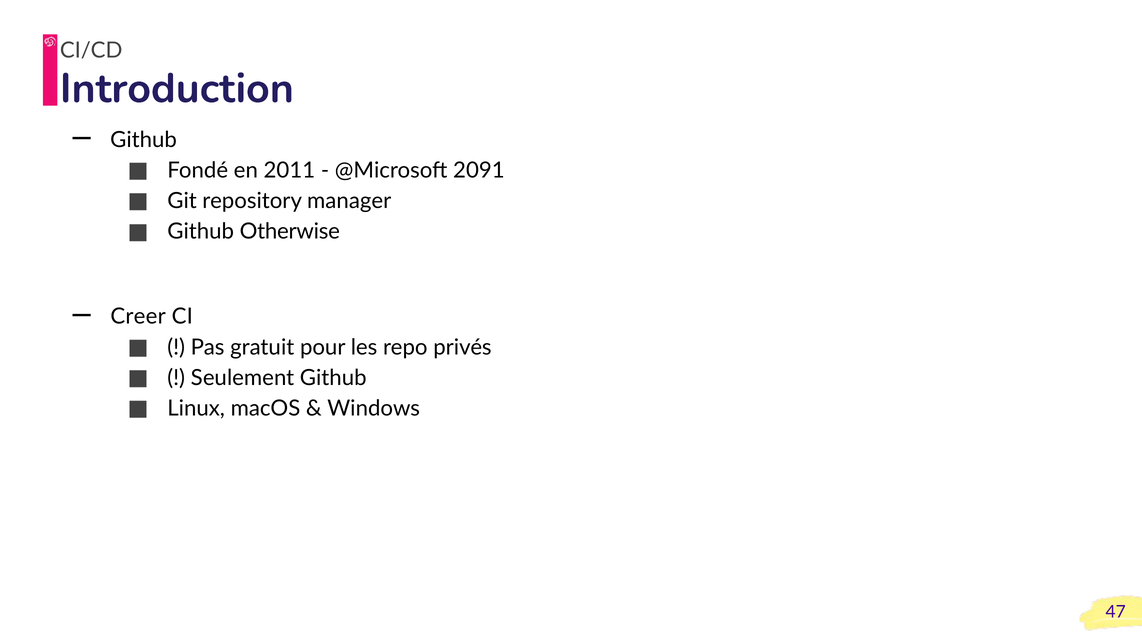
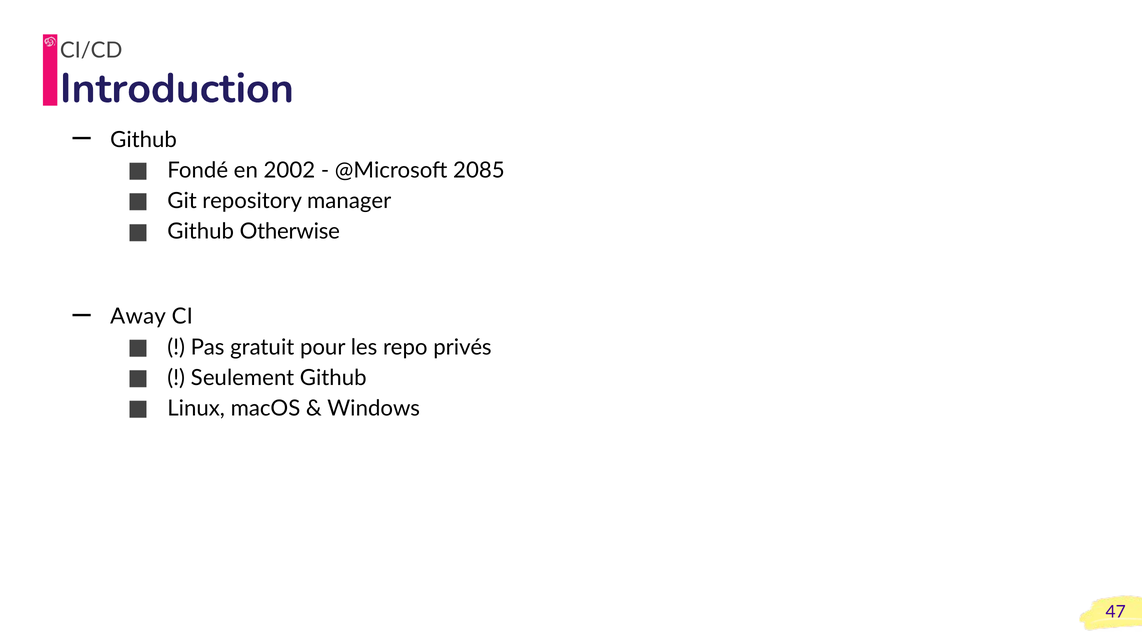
2011: 2011 -> 2002 (289, 170)
2091: 2091 -> 2085 (479, 170)
Creer: Creer -> Away (138, 317)
